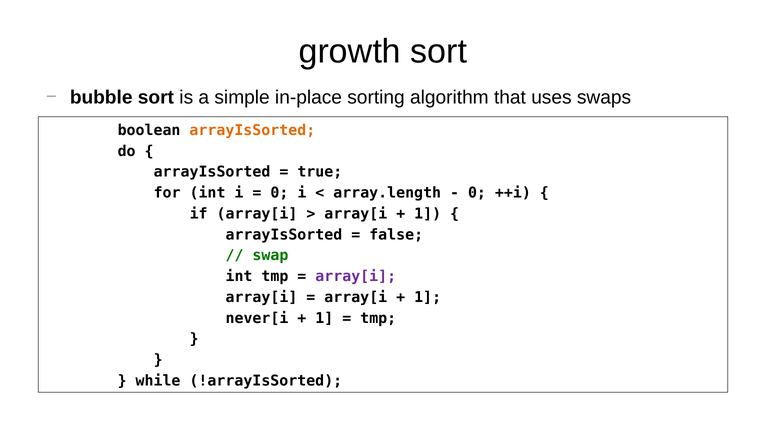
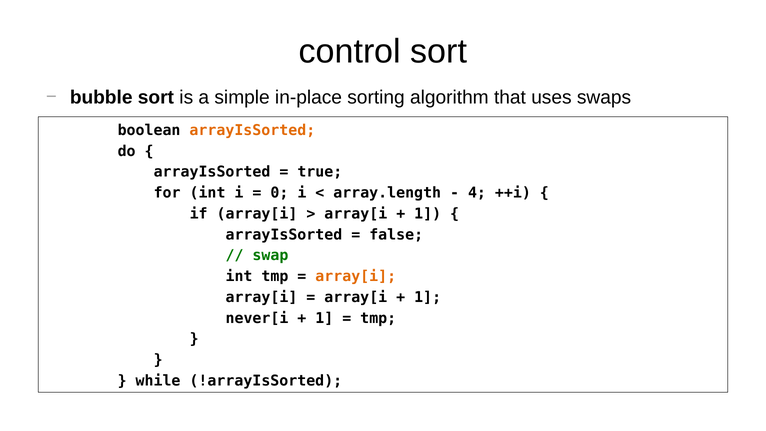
growth: growth -> control (350, 52)
0: 0 -> 4 (477, 193)
array[i colour: purple -> orange (356, 276)
